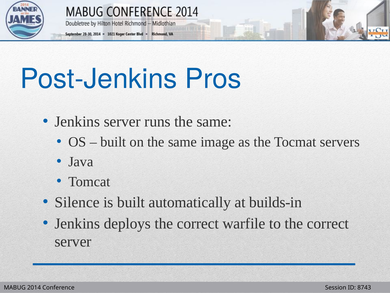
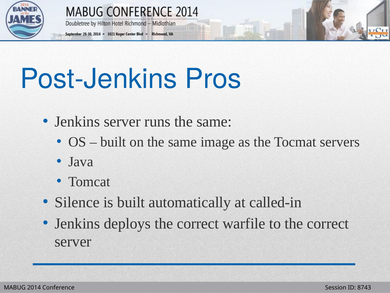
builds-in: builds-in -> called-in (275, 202)
